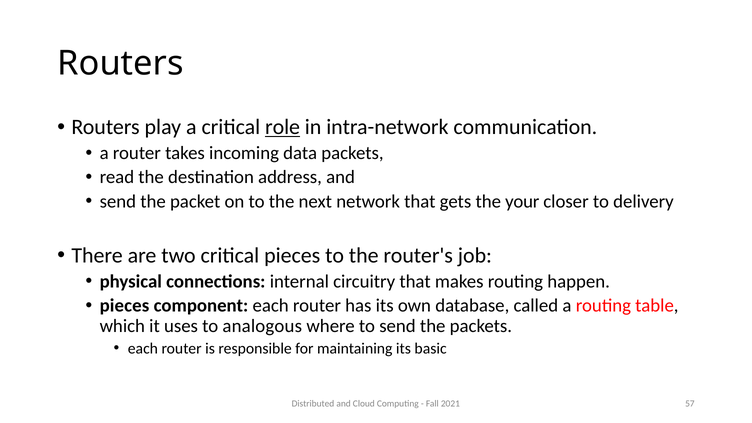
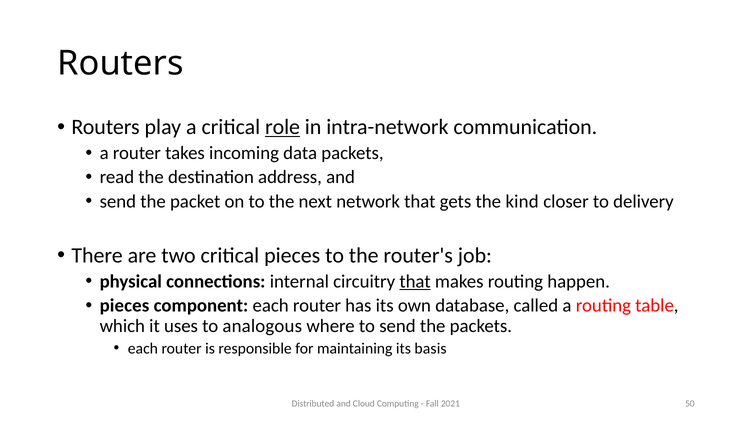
your: your -> kind (522, 201)
that underline: none -> present (415, 281)
basic: basic -> basis (431, 348)
57: 57 -> 50 (690, 404)
